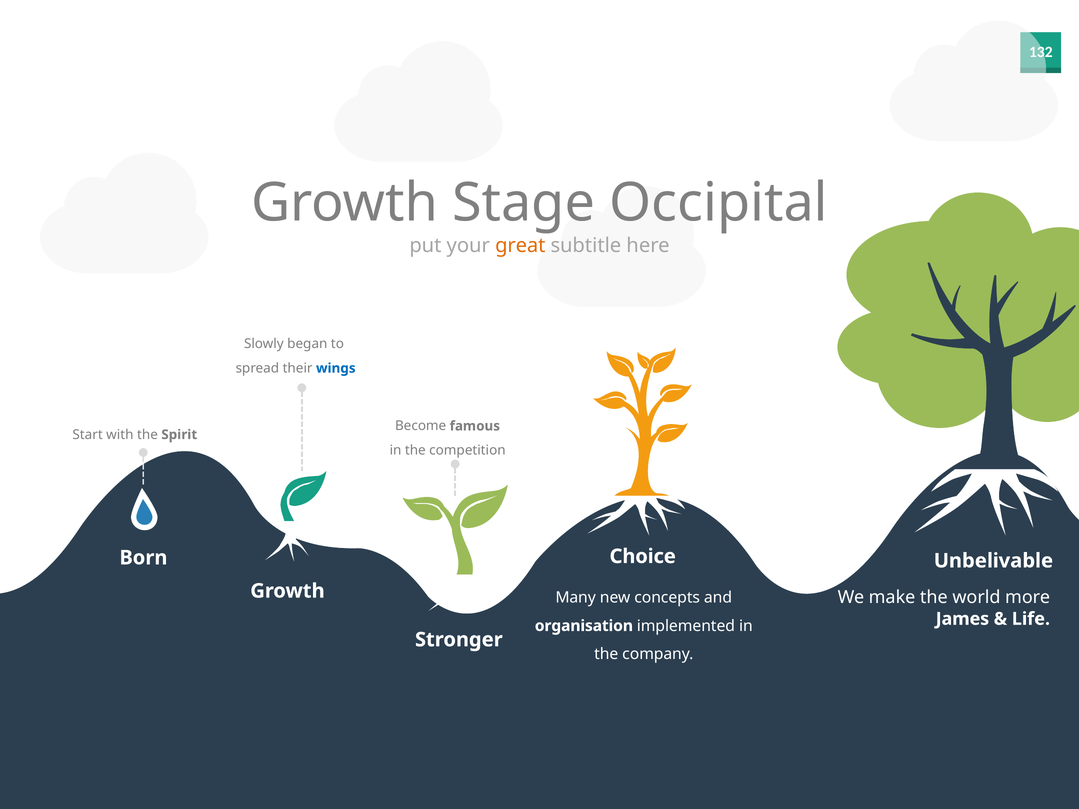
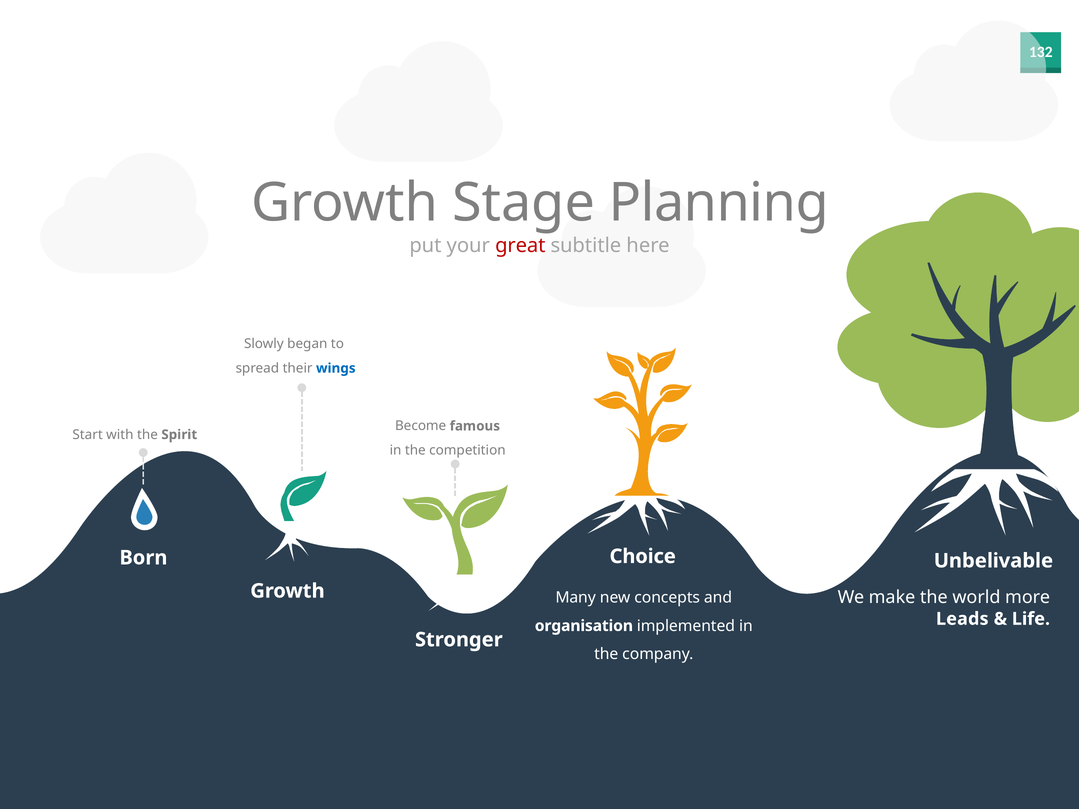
Occipital: Occipital -> Planning (719, 203)
great colour: orange -> red (520, 245)
James: James -> Leads (962, 619)
